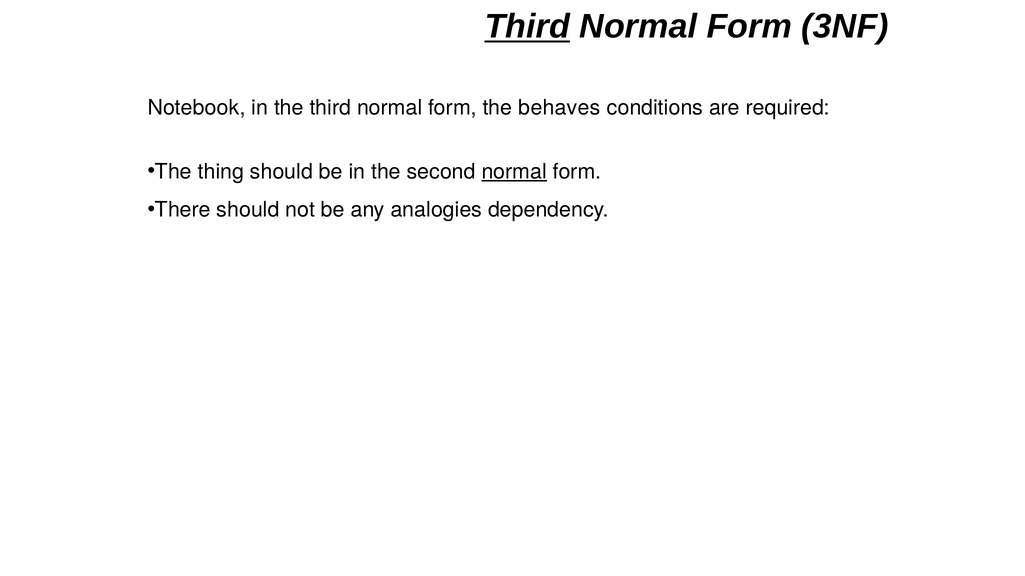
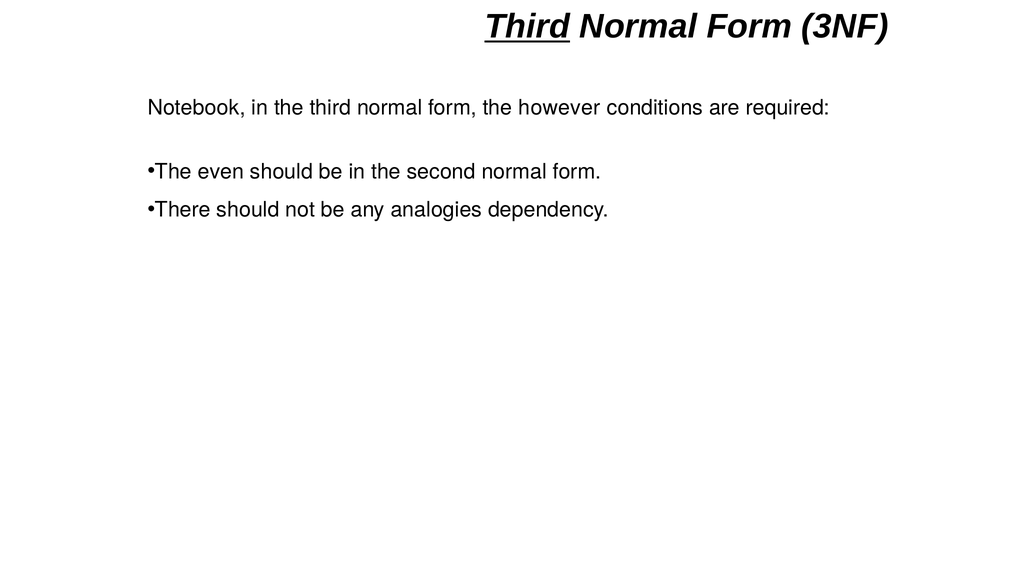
behaves: behaves -> however (560, 108)
thing: thing -> even (221, 172)
normal underline: present -> none (514, 172)
